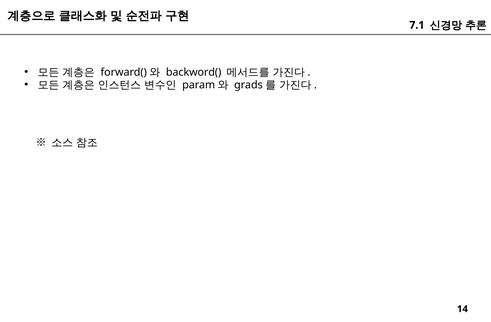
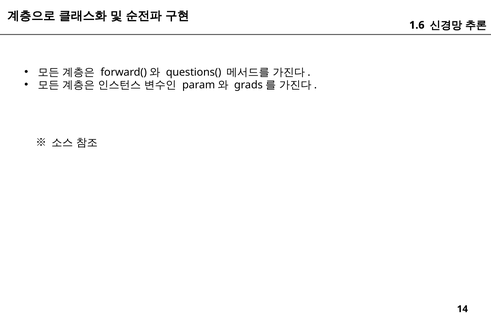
7.1: 7.1 -> 1.6 (417, 25)
backword(: backword( -> questions( (194, 72)
